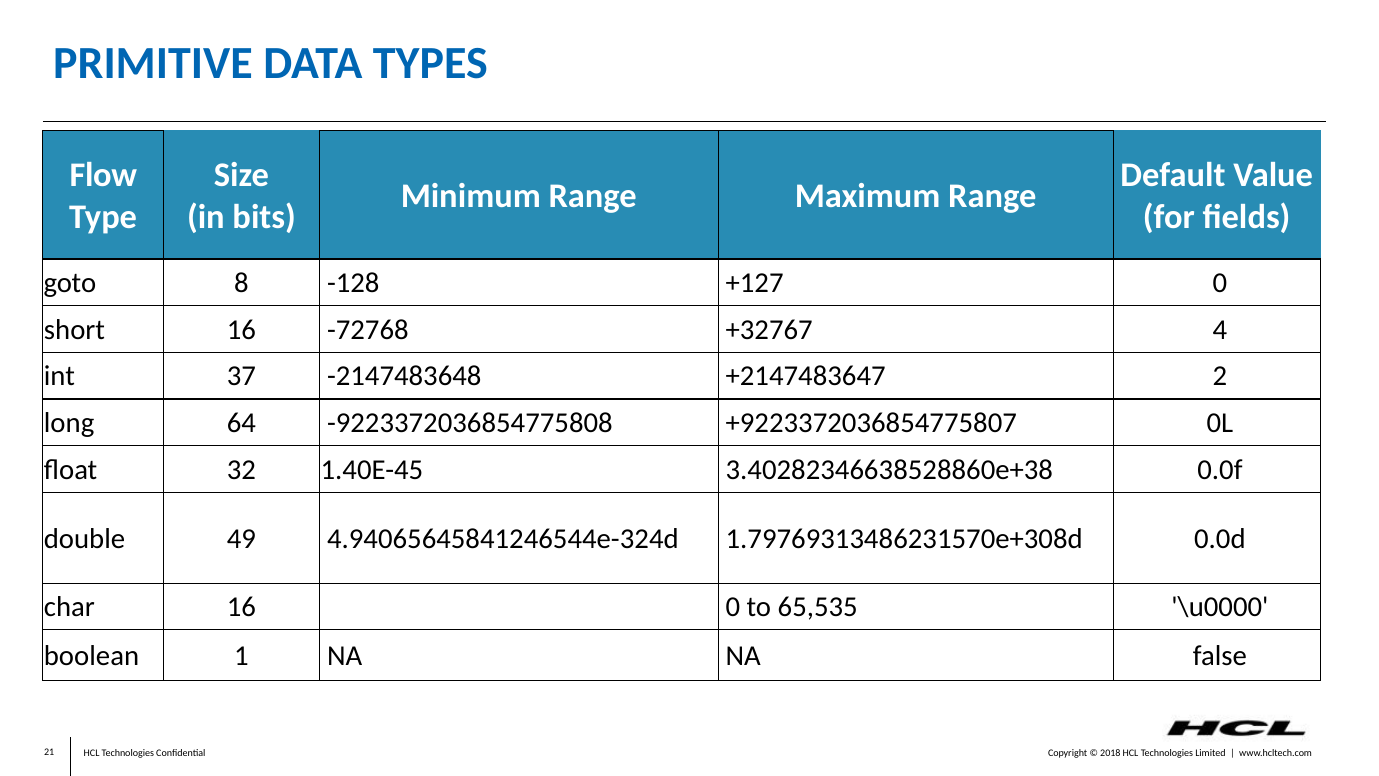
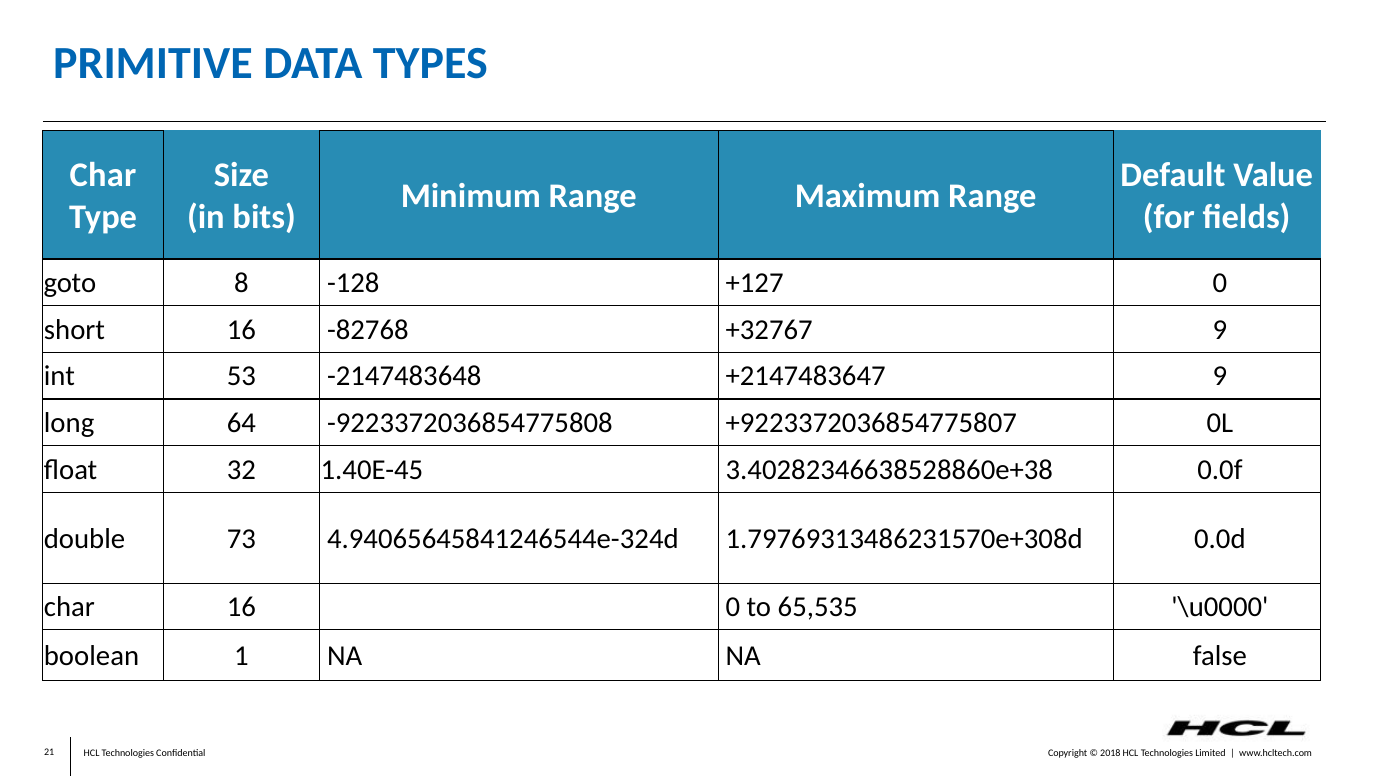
Flow: Flow -> Char (103, 175)
-72768: -72768 -> -82768 (368, 330)
+32767 4: 4 -> 9 (1220, 330)
37: 37 -> 53 (241, 376)
+2147483647 2: 2 -> 9 (1220, 376)
49: 49 -> 73 (241, 538)
